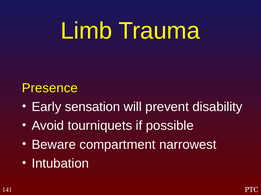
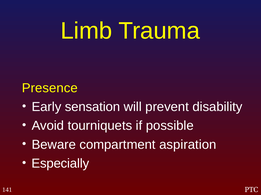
narrowest: narrowest -> aspiration (188, 145)
Intubation: Intubation -> Especially (60, 164)
